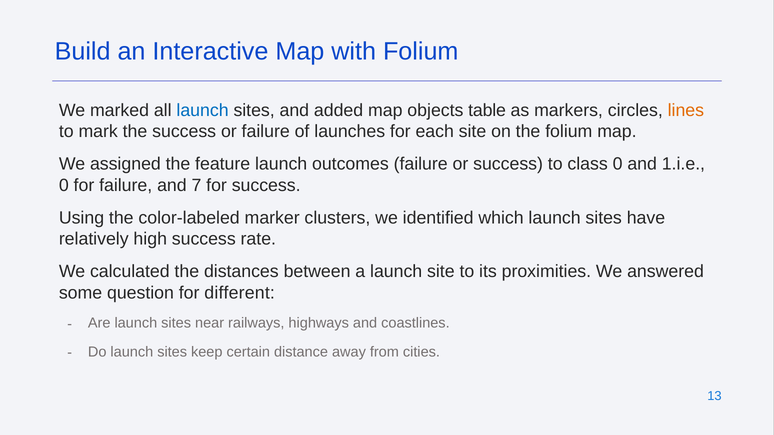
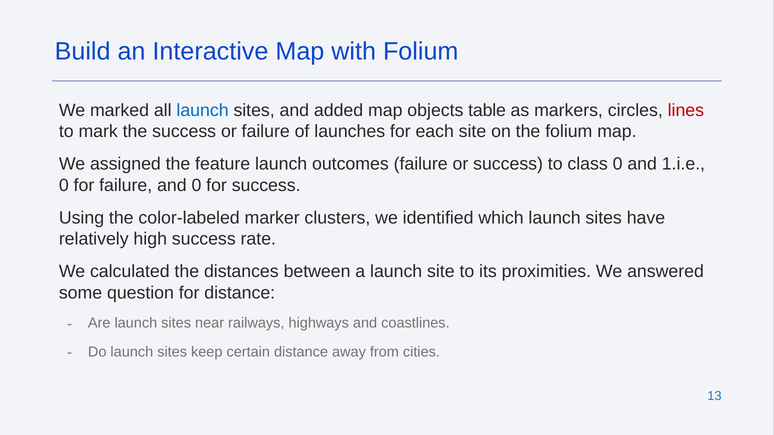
lines colour: orange -> red (686, 110)
and 7: 7 -> 0 (196, 185)
for different: different -> distance (240, 293)
